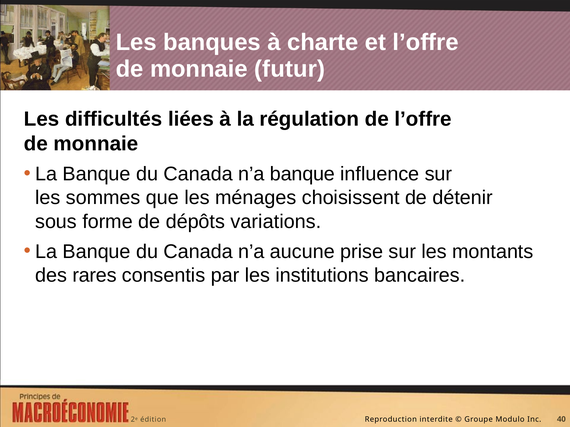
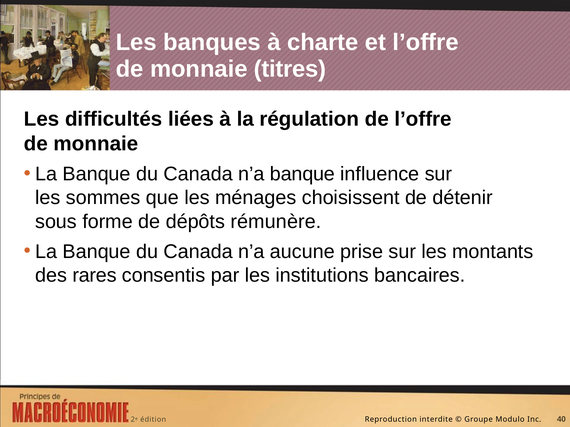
futur: futur -> titres (290, 69)
variations: variations -> rémunère (276, 222)
